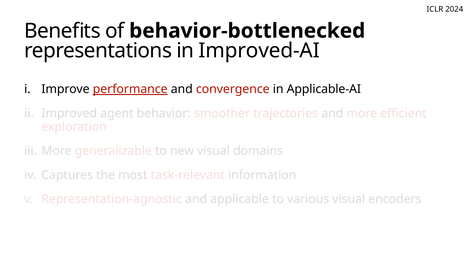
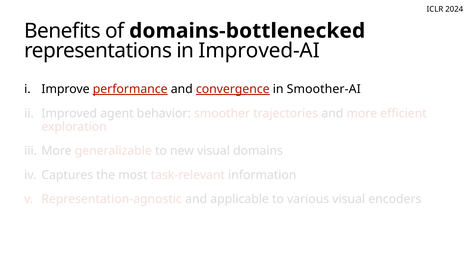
behavior-bottlenecked: behavior-bottlenecked -> domains-bottlenecked (247, 31)
convergence underline: none -> present (233, 89)
Applicable-AI: Applicable-AI -> Smoother-AI (324, 89)
